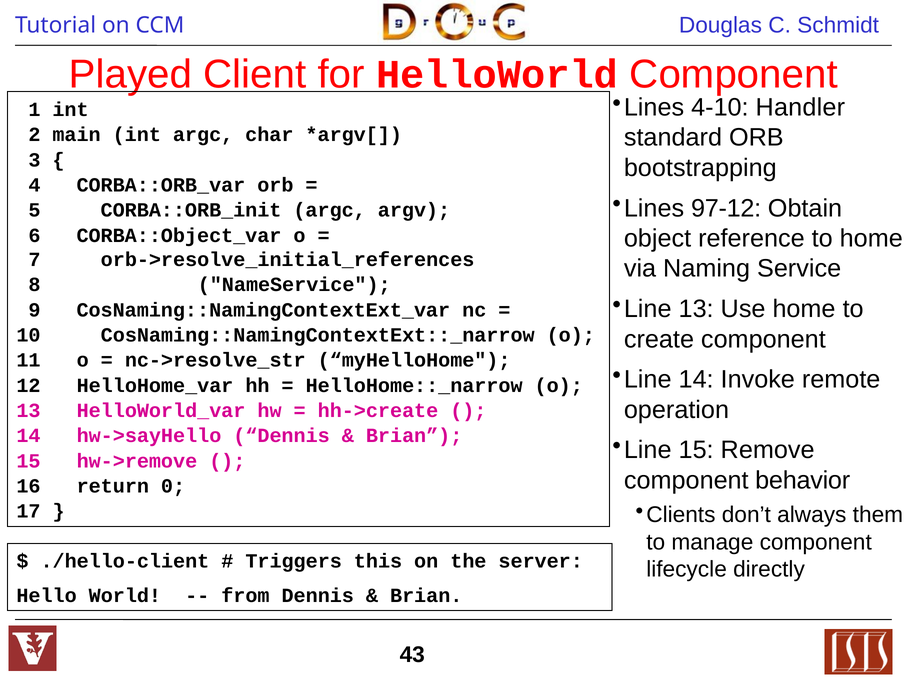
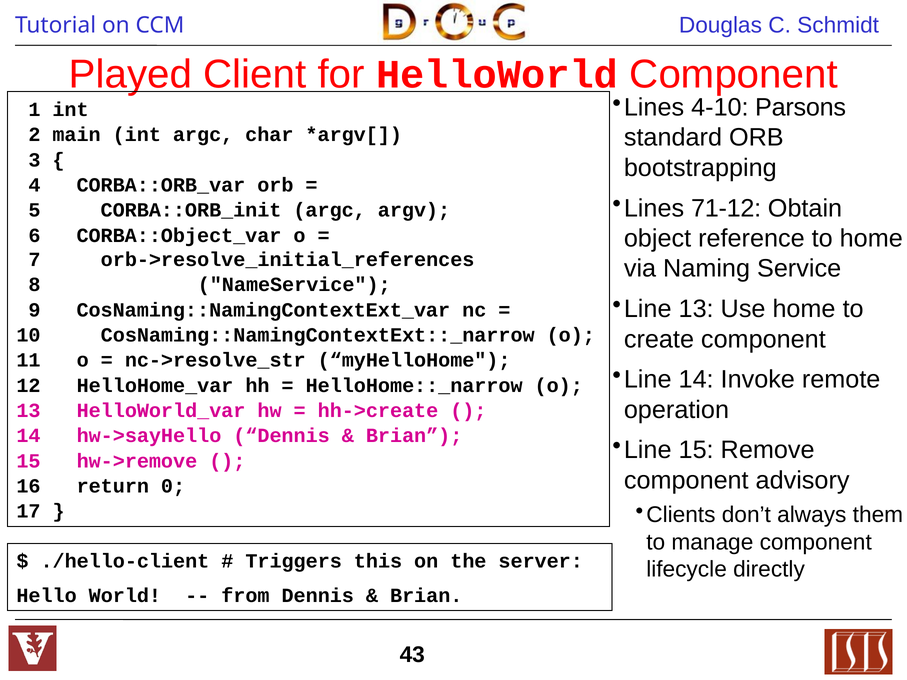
Handler: Handler -> Parsons (801, 107)
97-12: 97-12 -> 71-12 (726, 208)
behavior: behavior -> advisory (803, 480)
